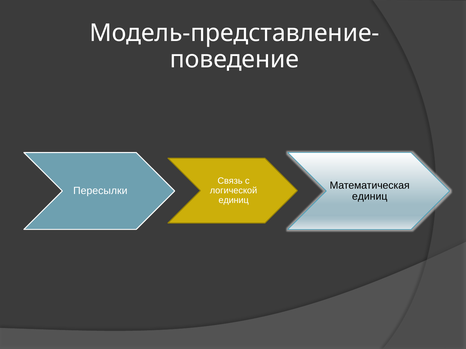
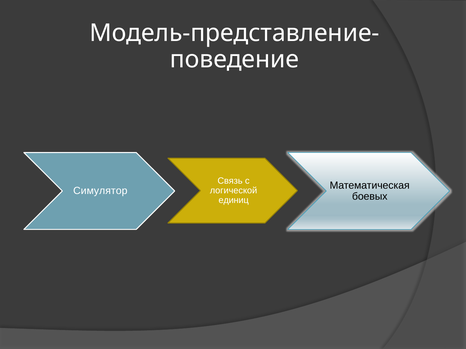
Пересылки: Пересылки -> Симулятор (100, 191)
единиц: единиц -> боевых (370, 197)
